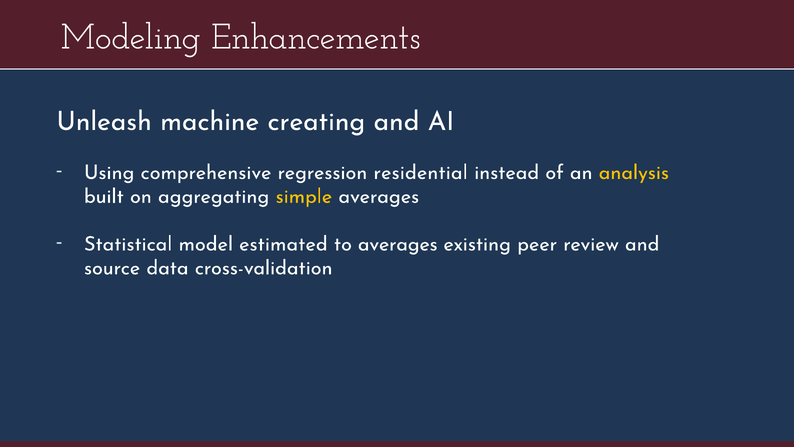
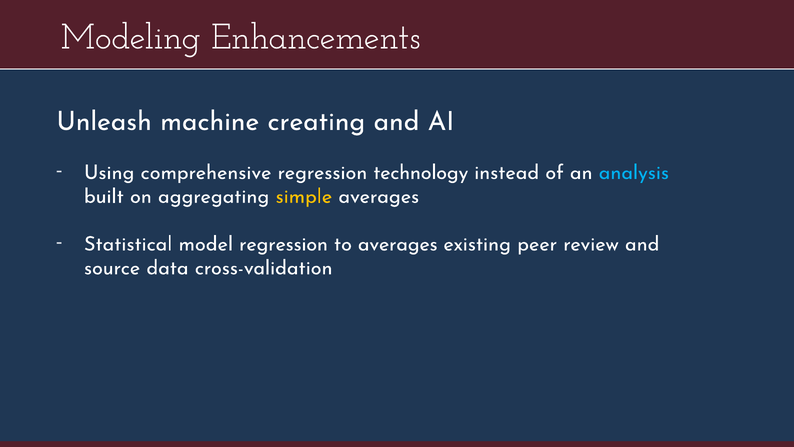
residential: residential -> technology (421, 172)
analysis colour: yellow -> light blue (634, 172)
model estimated: estimated -> regression (284, 244)
